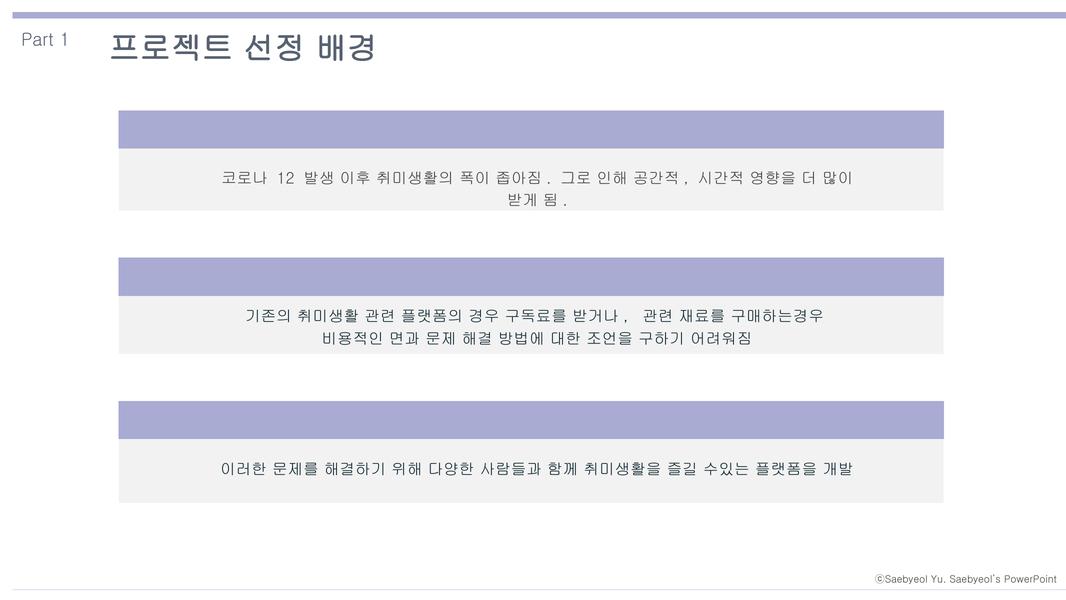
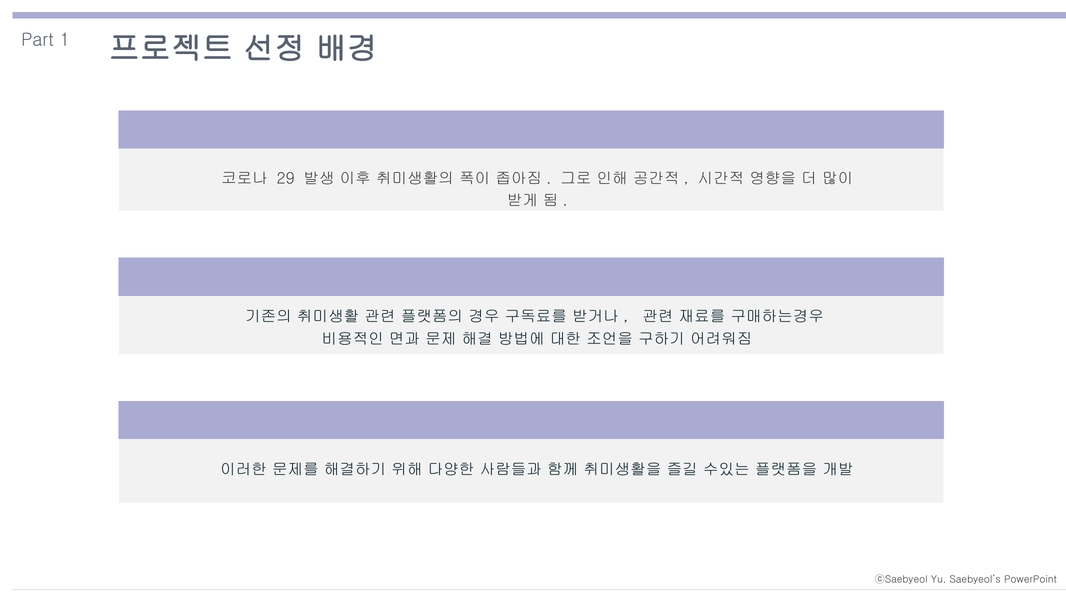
12: 12 -> 29 (286, 178)
